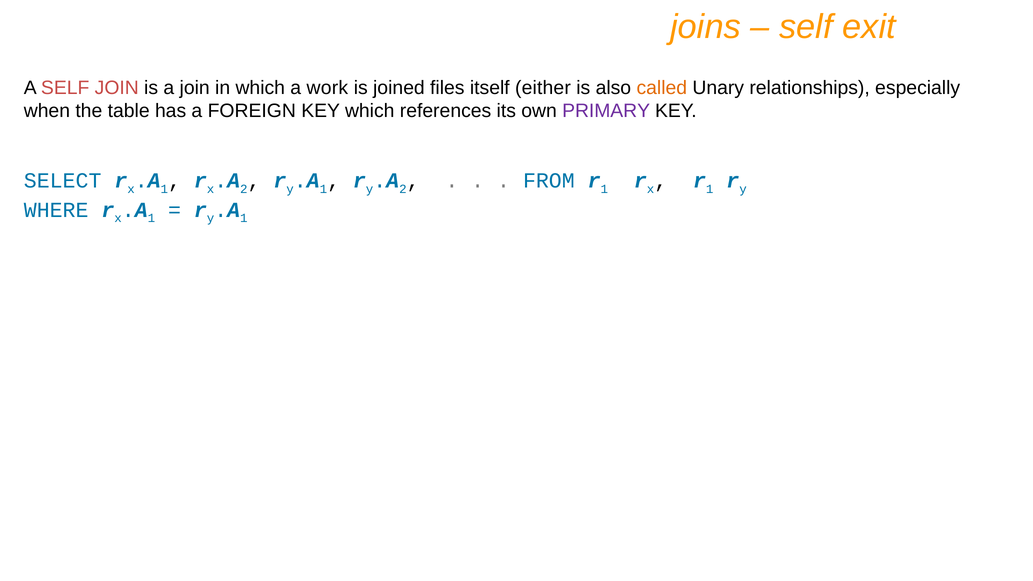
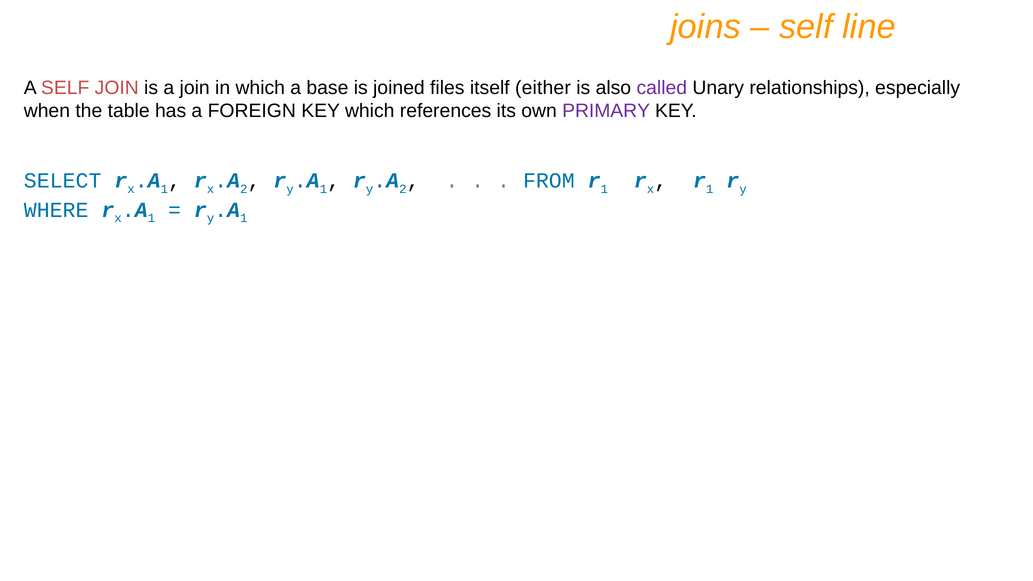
exit: exit -> line (869, 27)
work: work -> base (327, 88)
called colour: orange -> purple (662, 88)
